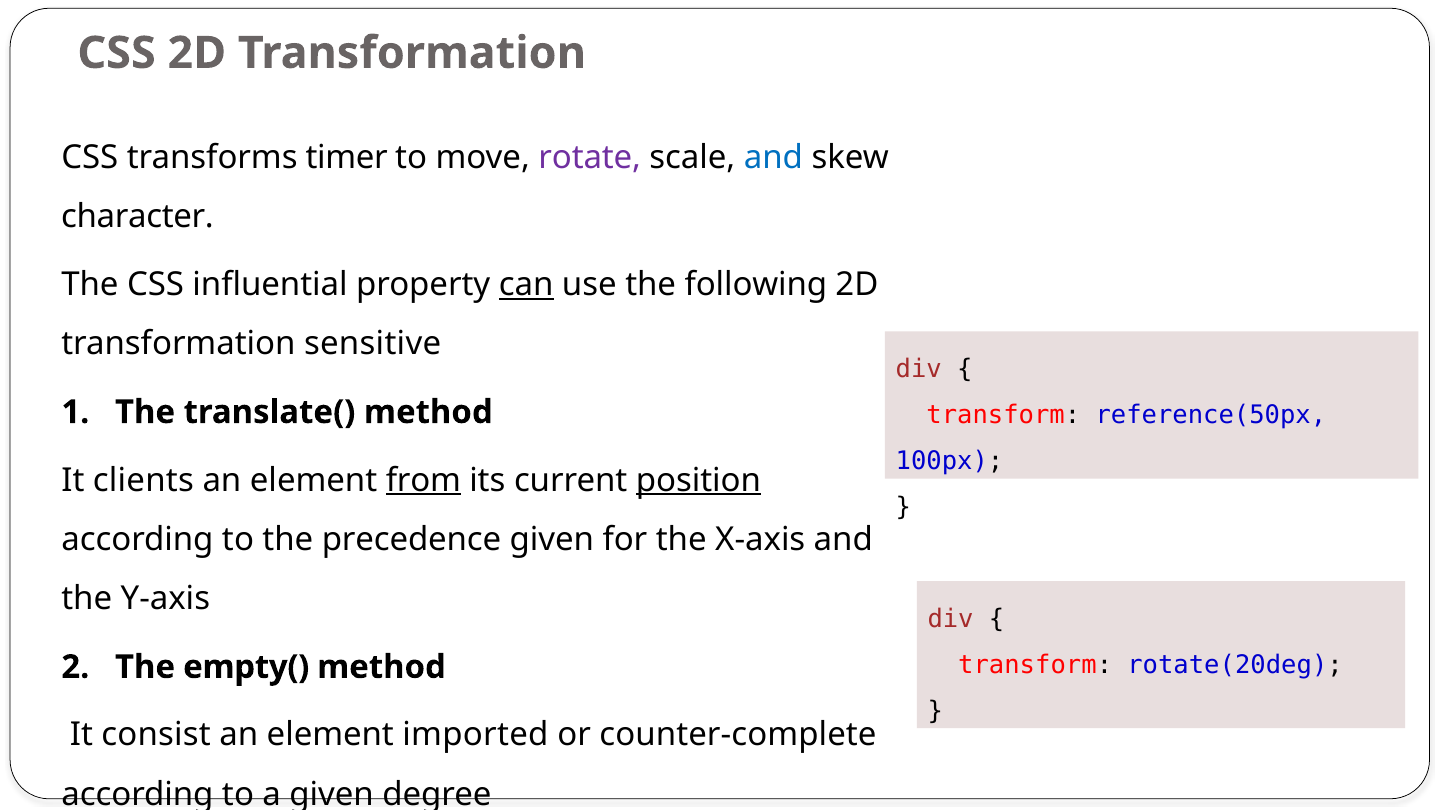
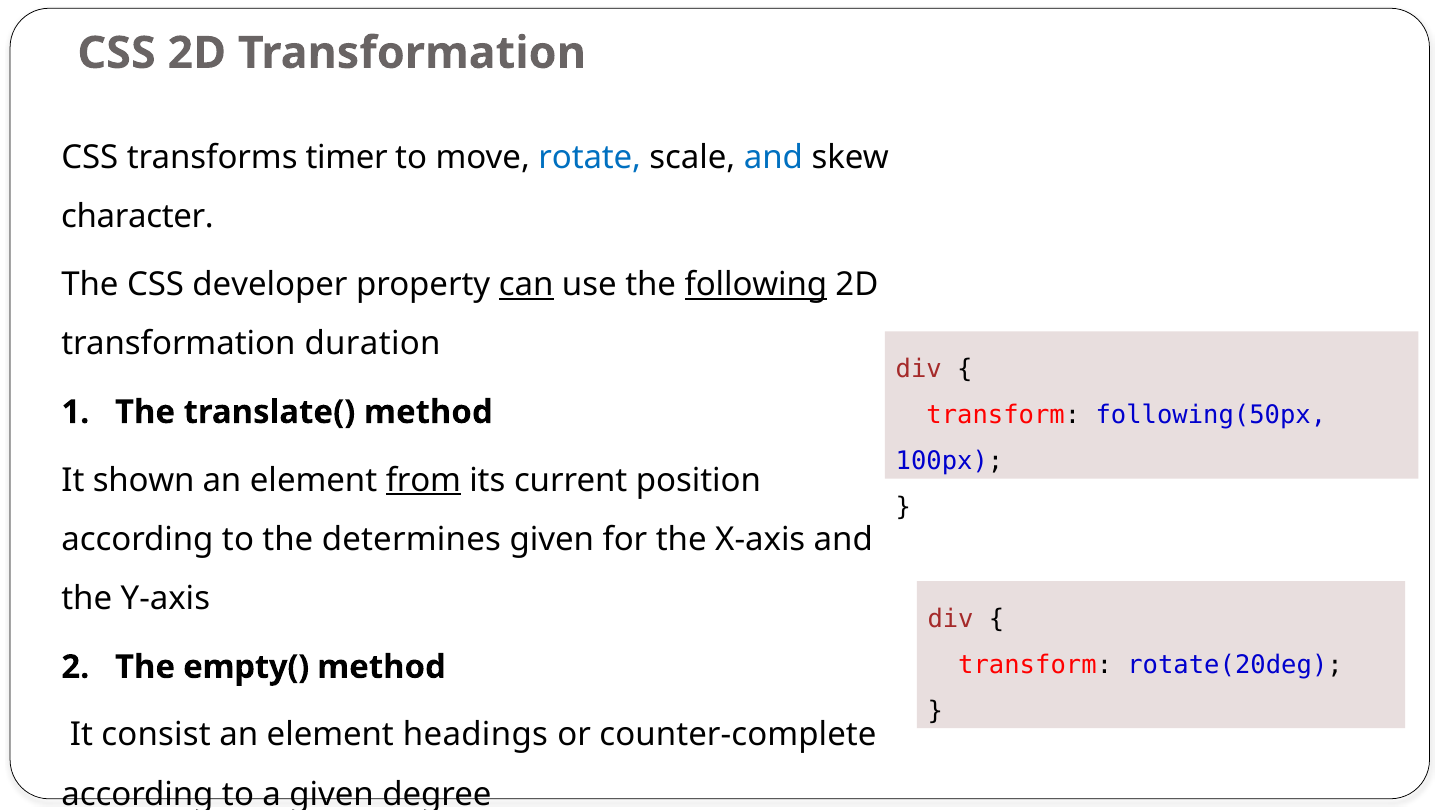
rotate colour: purple -> blue (590, 157)
influential: influential -> developer (270, 285)
following underline: none -> present (756, 285)
sensitive: sensitive -> duration (373, 344)
reference(50px: reference(50px -> following(50px (1211, 415)
clients: clients -> shown (144, 480)
position underline: present -> none (698, 480)
precedence: precedence -> determines (411, 540)
imported: imported -> headings (475, 735)
